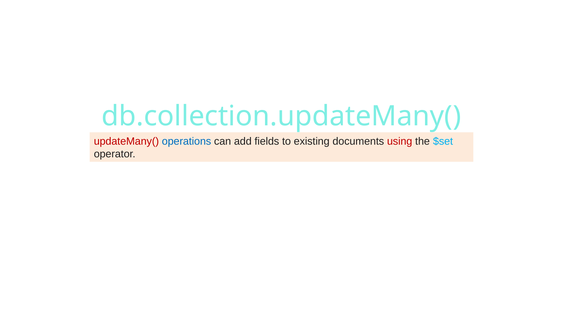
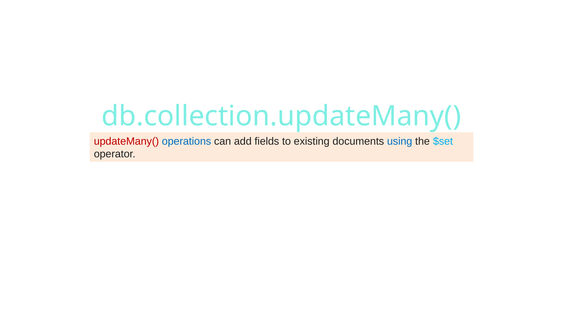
using colour: red -> blue (400, 141)
